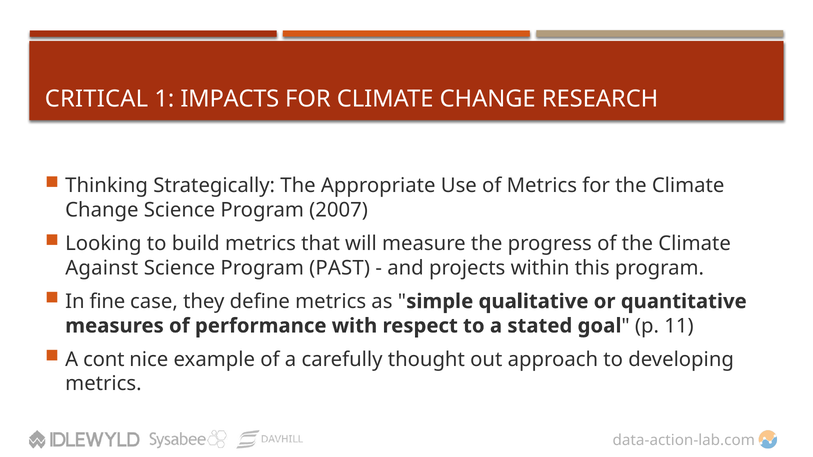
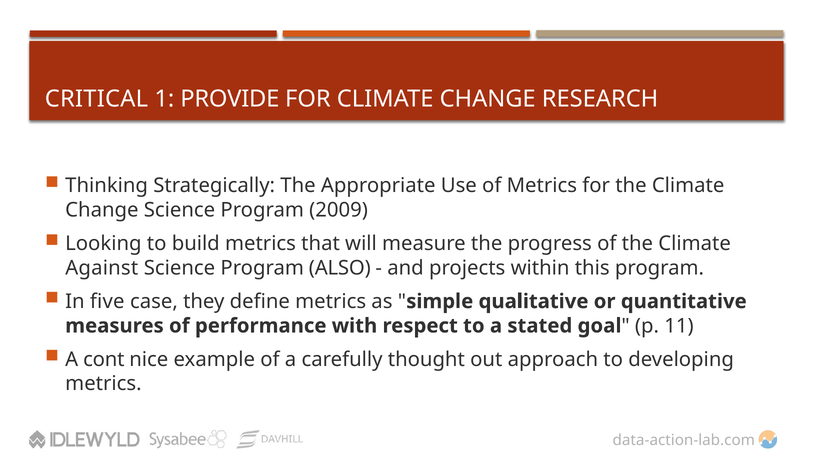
IMPACTS: IMPACTS -> PROVIDE (230, 99)
2007: 2007 -> 2009 (339, 210)
PAST: PAST -> ALSO (340, 268)
fine: fine -> five (107, 302)
